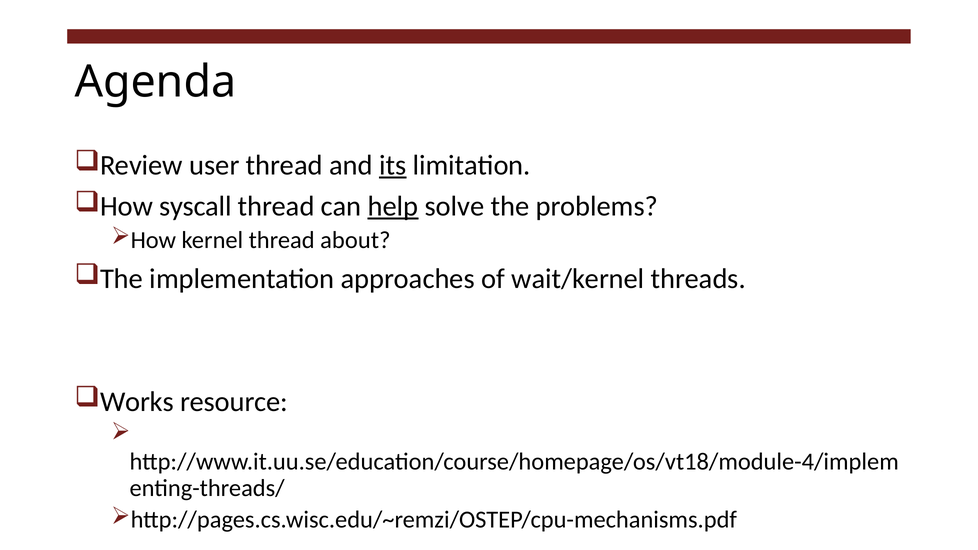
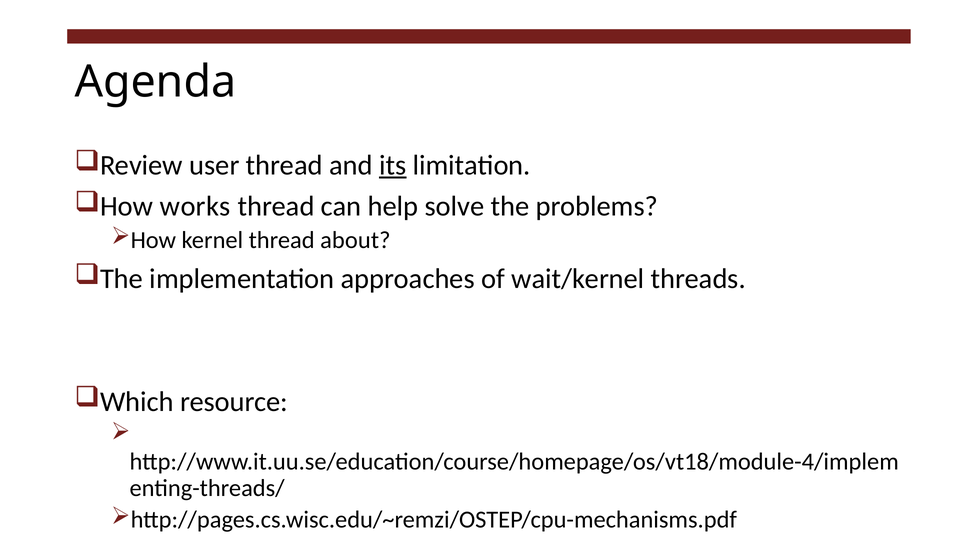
syscall: syscall -> works (195, 206)
help underline: present -> none (393, 206)
Works: Works -> Which (137, 402)
